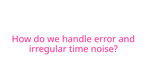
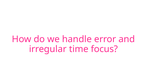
noise: noise -> focus (104, 49)
